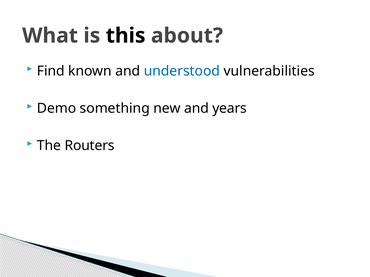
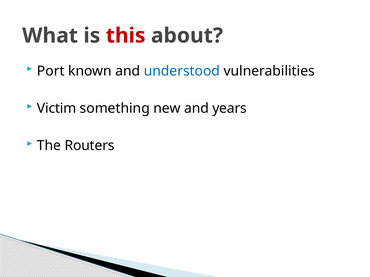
this colour: black -> red (126, 36)
Find: Find -> Port (51, 71)
Demo: Demo -> Victim (57, 109)
